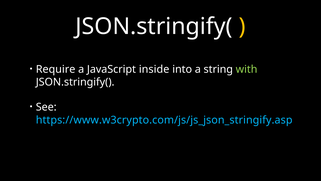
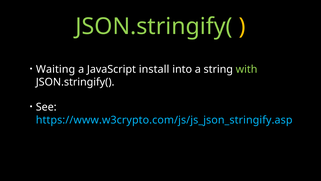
JSON.stringify( colour: white -> light green (154, 26)
Require: Require -> Waiting (56, 69)
inside: inside -> install (154, 69)
